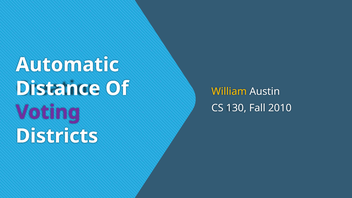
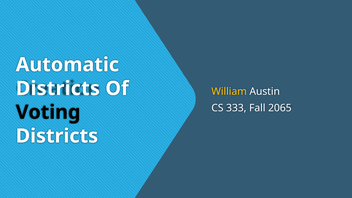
Distance: Distance -> Districts (58, 88)
130: 130 -> 333 (236, 108)
2010: 2010 -> 2065 (280, 108)
Voting colour: purple -> black (48, 112)
